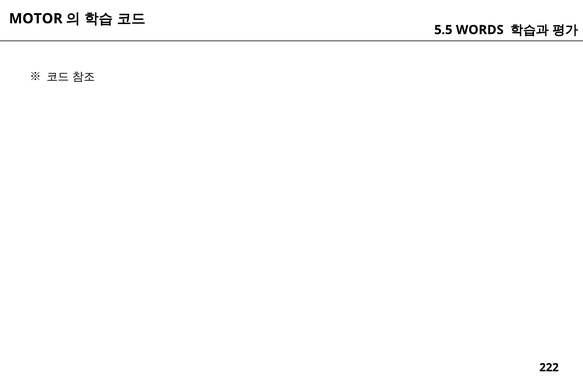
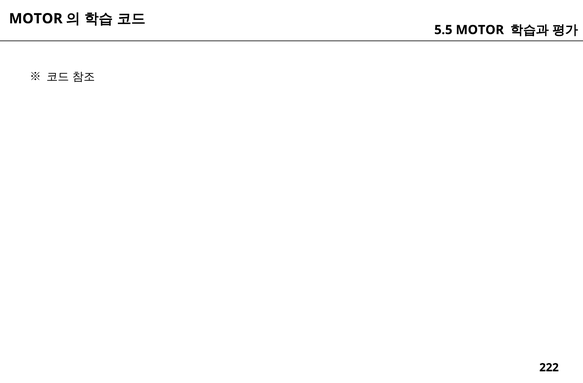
5.5 WORDS: WORDS -> MOTOR (480, 30)
